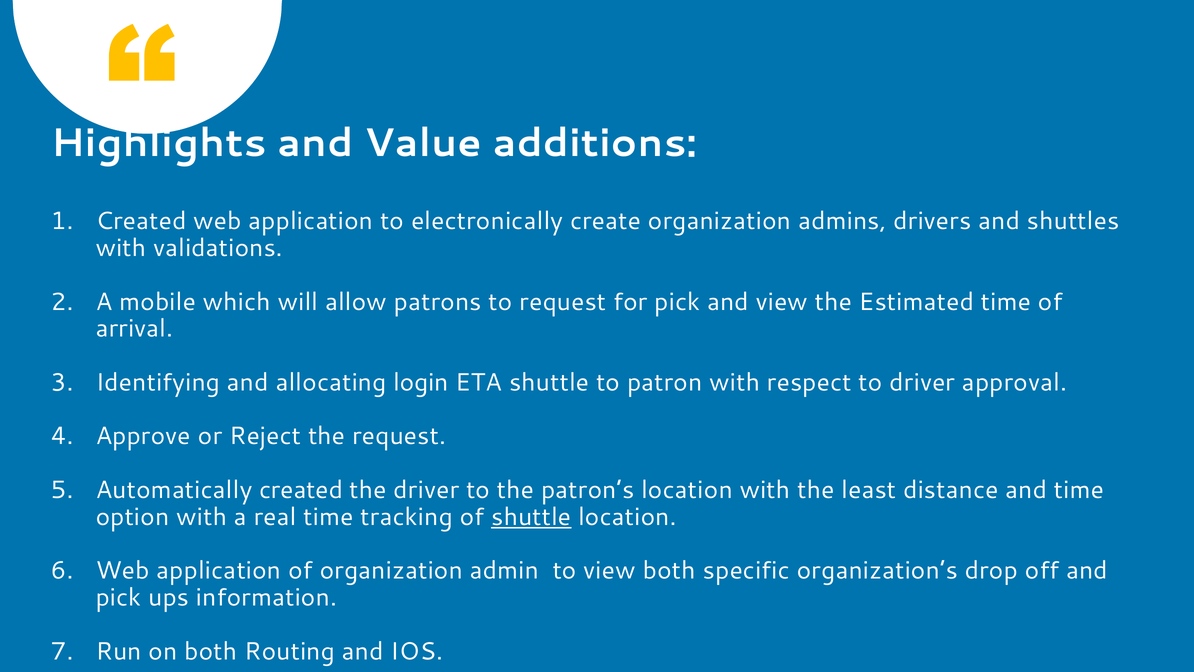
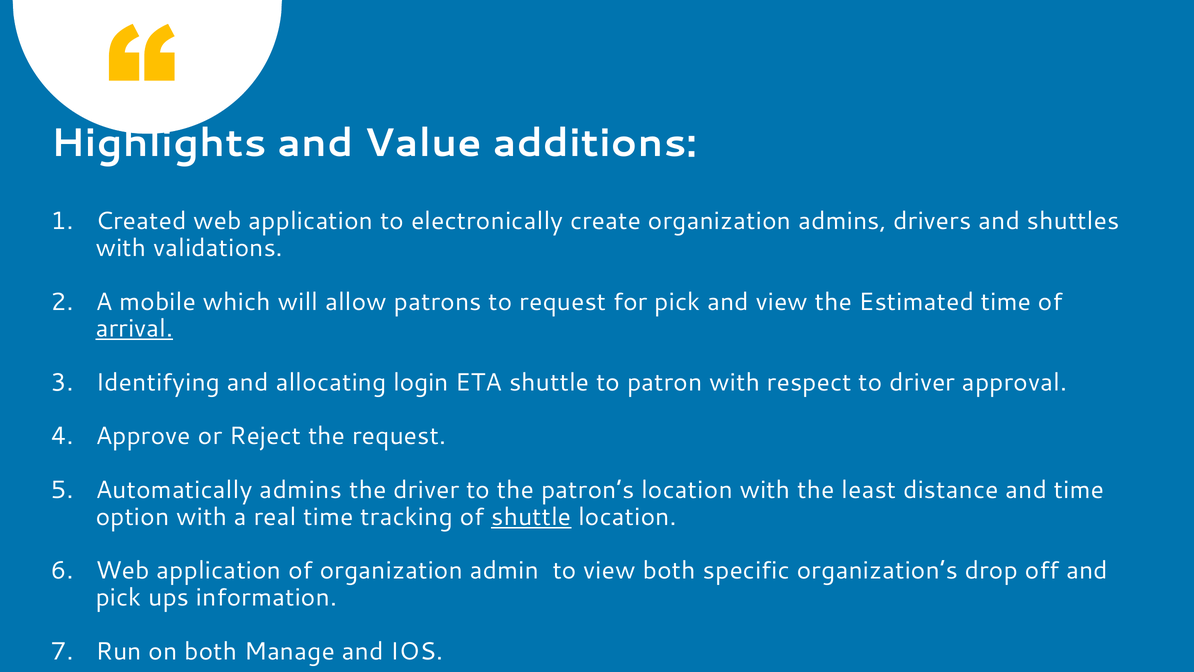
arrival underline: none -> present (134, 329)
Automatically created: created -> admins (301, 490)
Routing: Routing -> Manage (290, 651)
